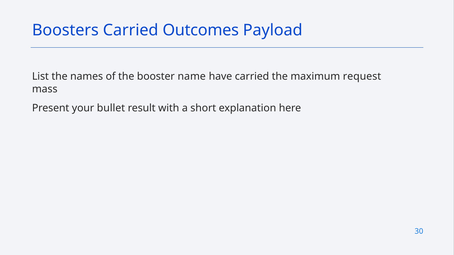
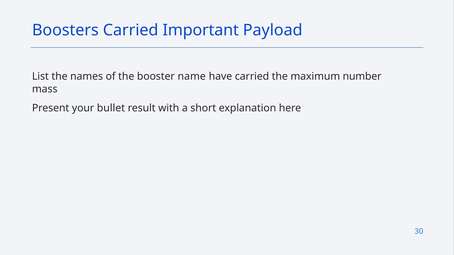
Outcomes: Outcomes -> Important (201, 30)
request: request -> number (362, 77)
